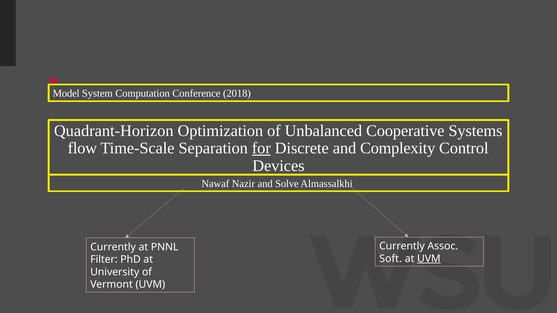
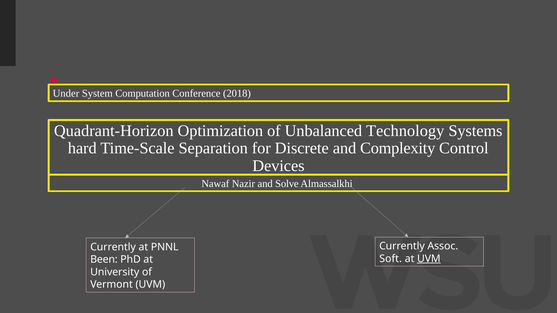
Model: Model -> Under (66, 94)
Cooperative: Cooperative -> Technology (405, 131)
flow: flow -> hard (82, 148)
for underline: present -> none (261, 148)
Filter: Filter -> Been (104, 260)
